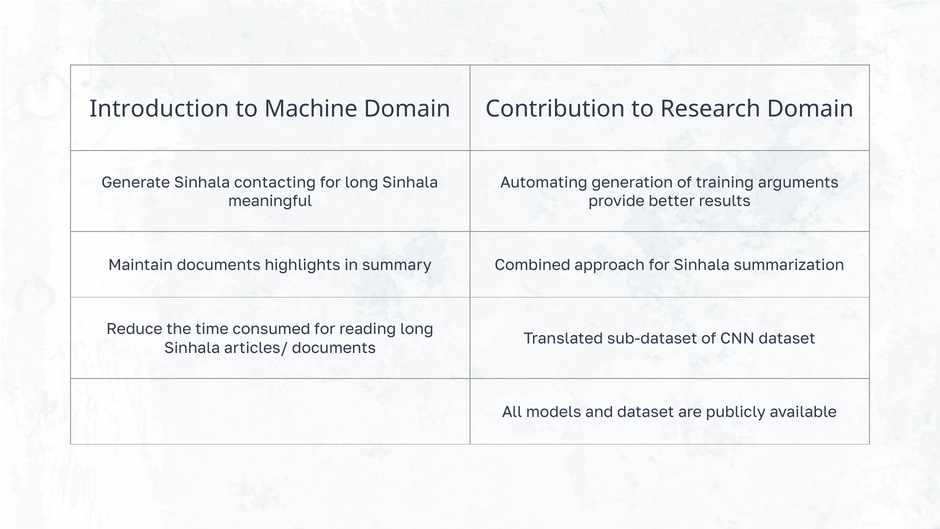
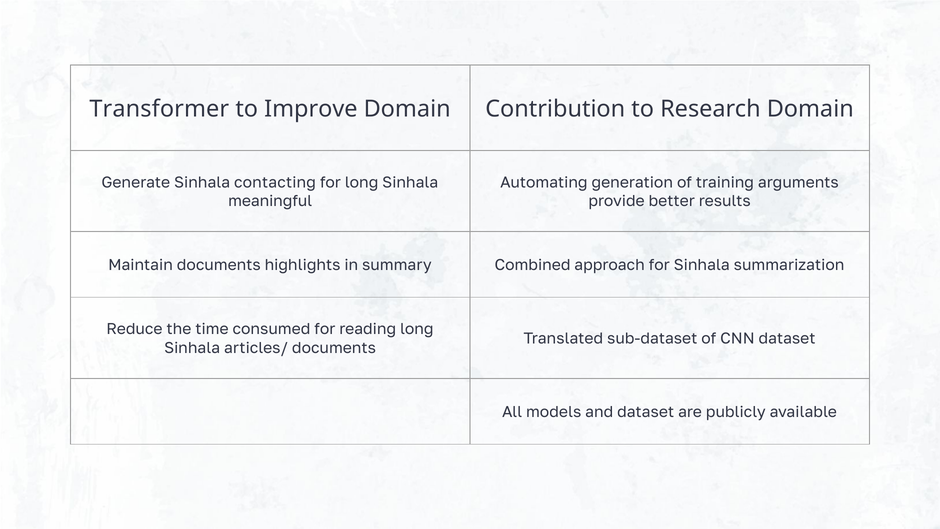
Introduction: Introduction -> Transformer (159, 109)
Machine: Machine -> Improve (311, 109)
